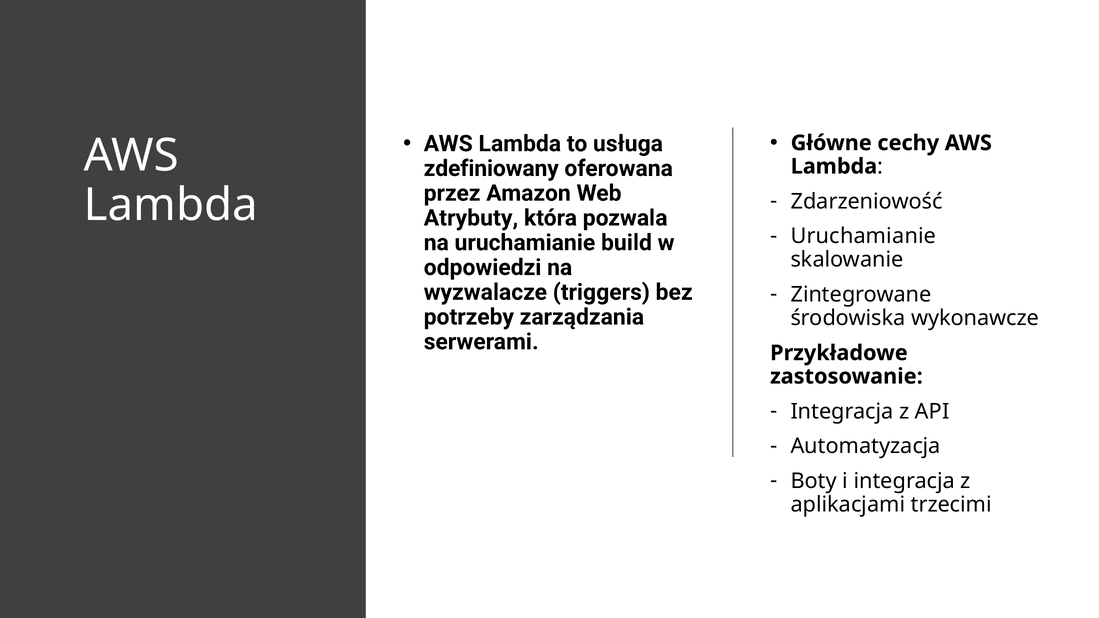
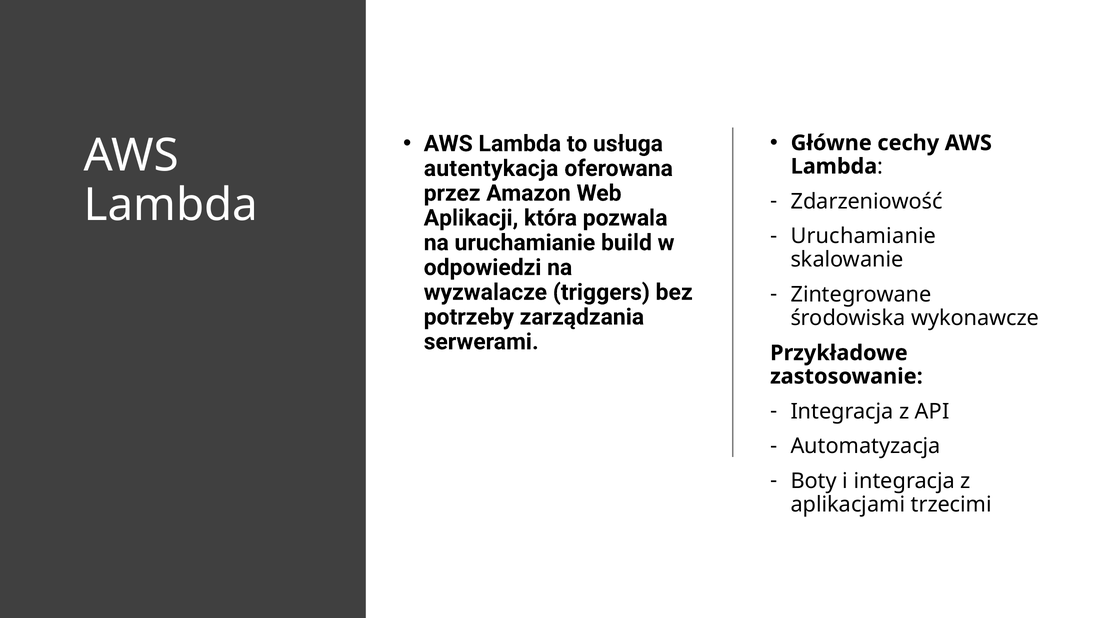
zdefiniowany: zdefiniowany -> autentykacja (491, 168)
Atrybuty: Atrybuty -> Aplikacji (471, 218)
